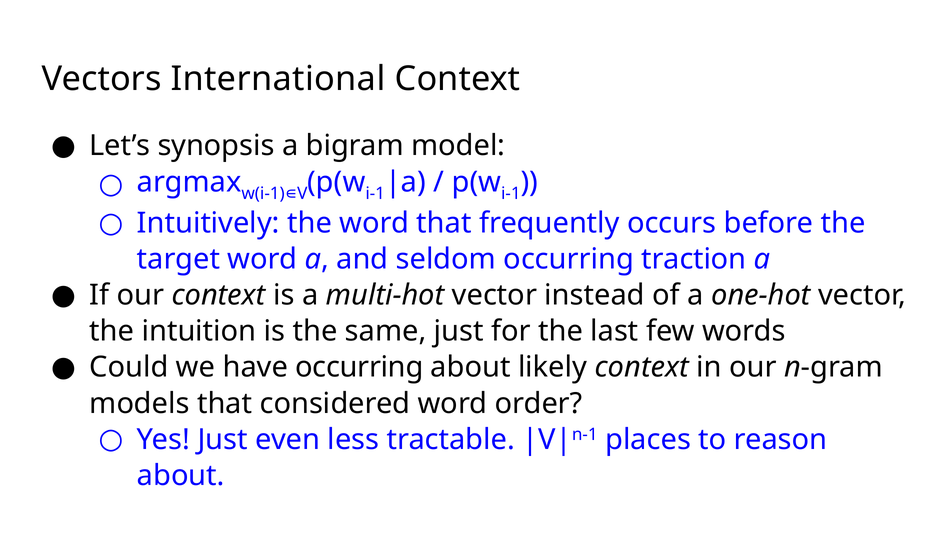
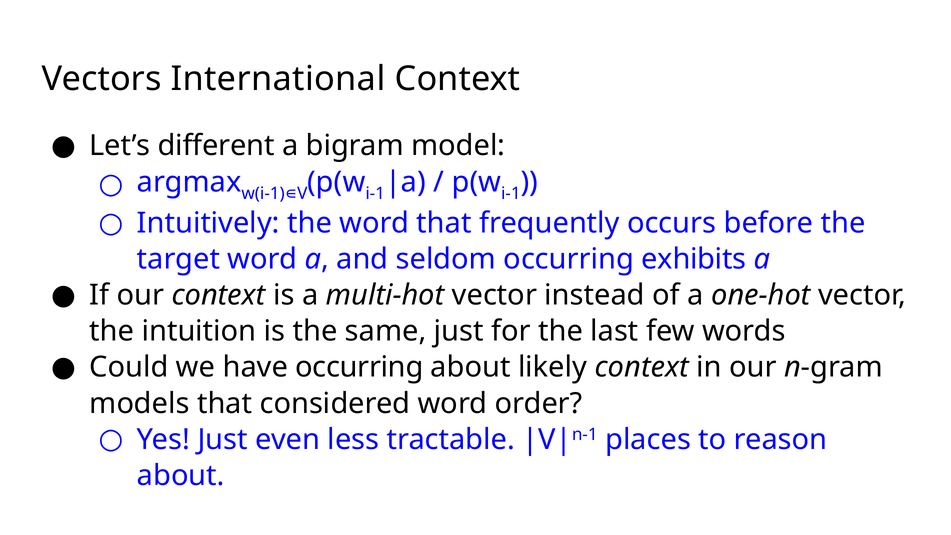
synopsis: synopsis -> different (216, 146)
traction: traction -> exhibits (694, 259)
